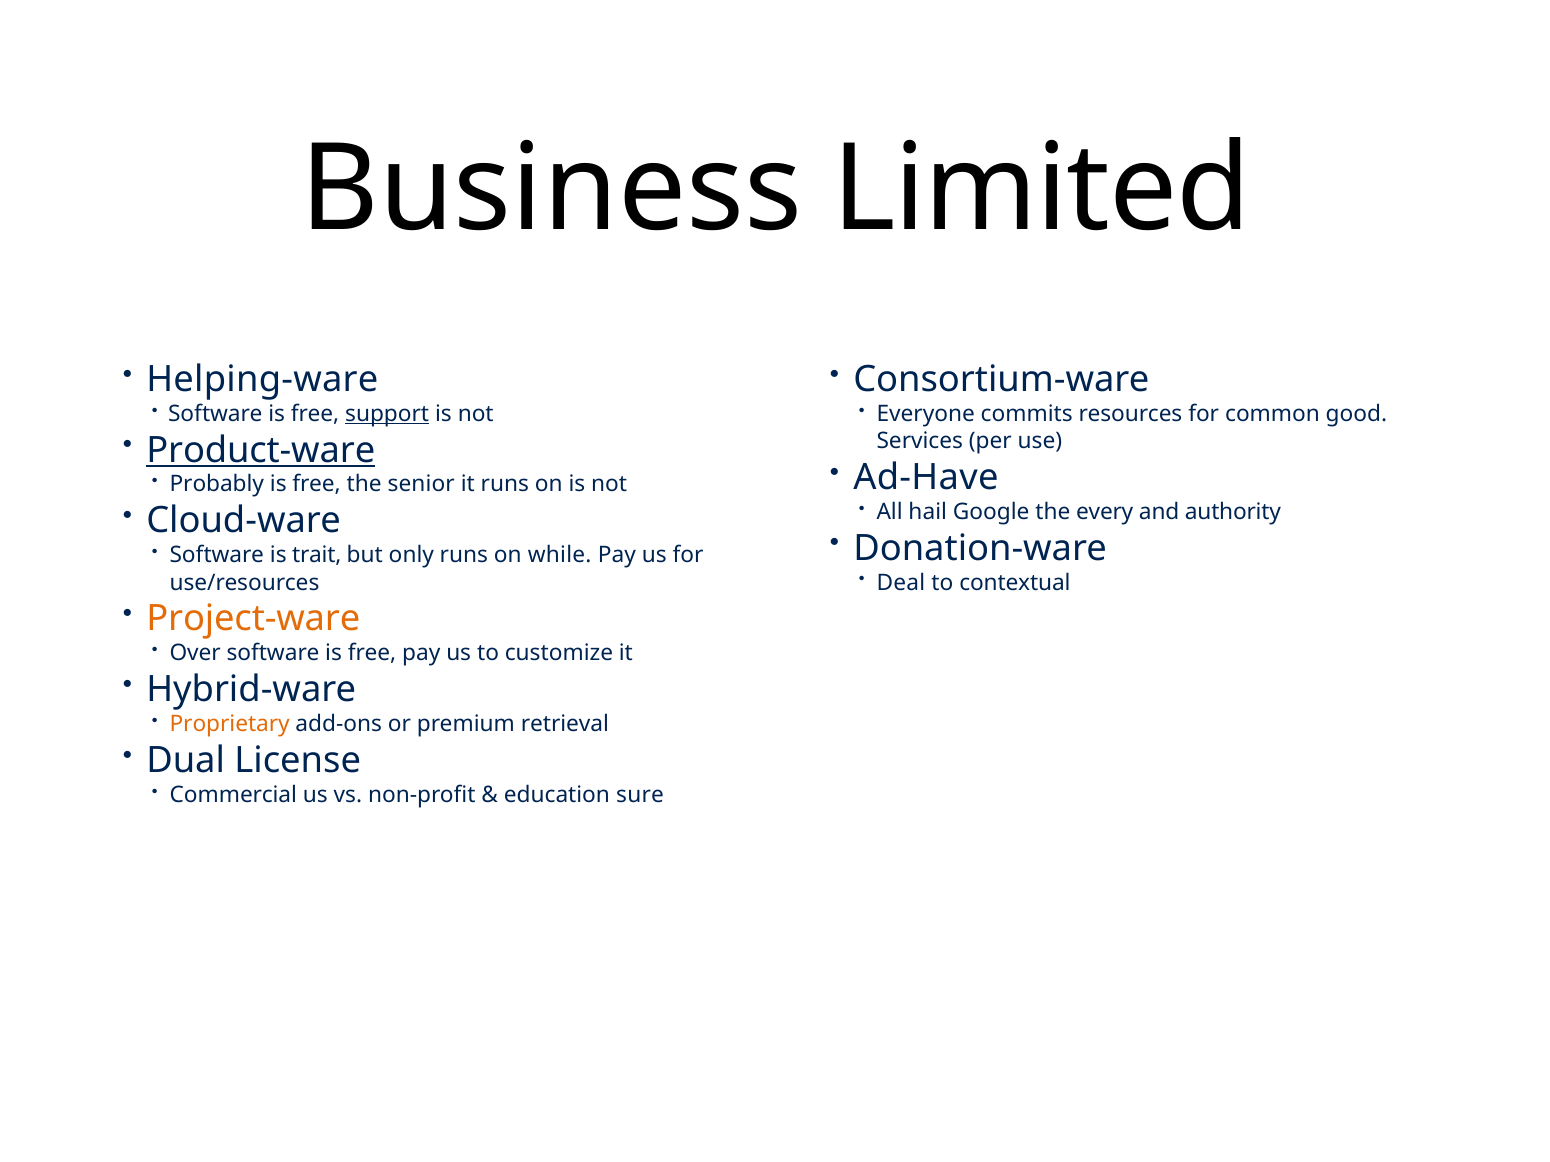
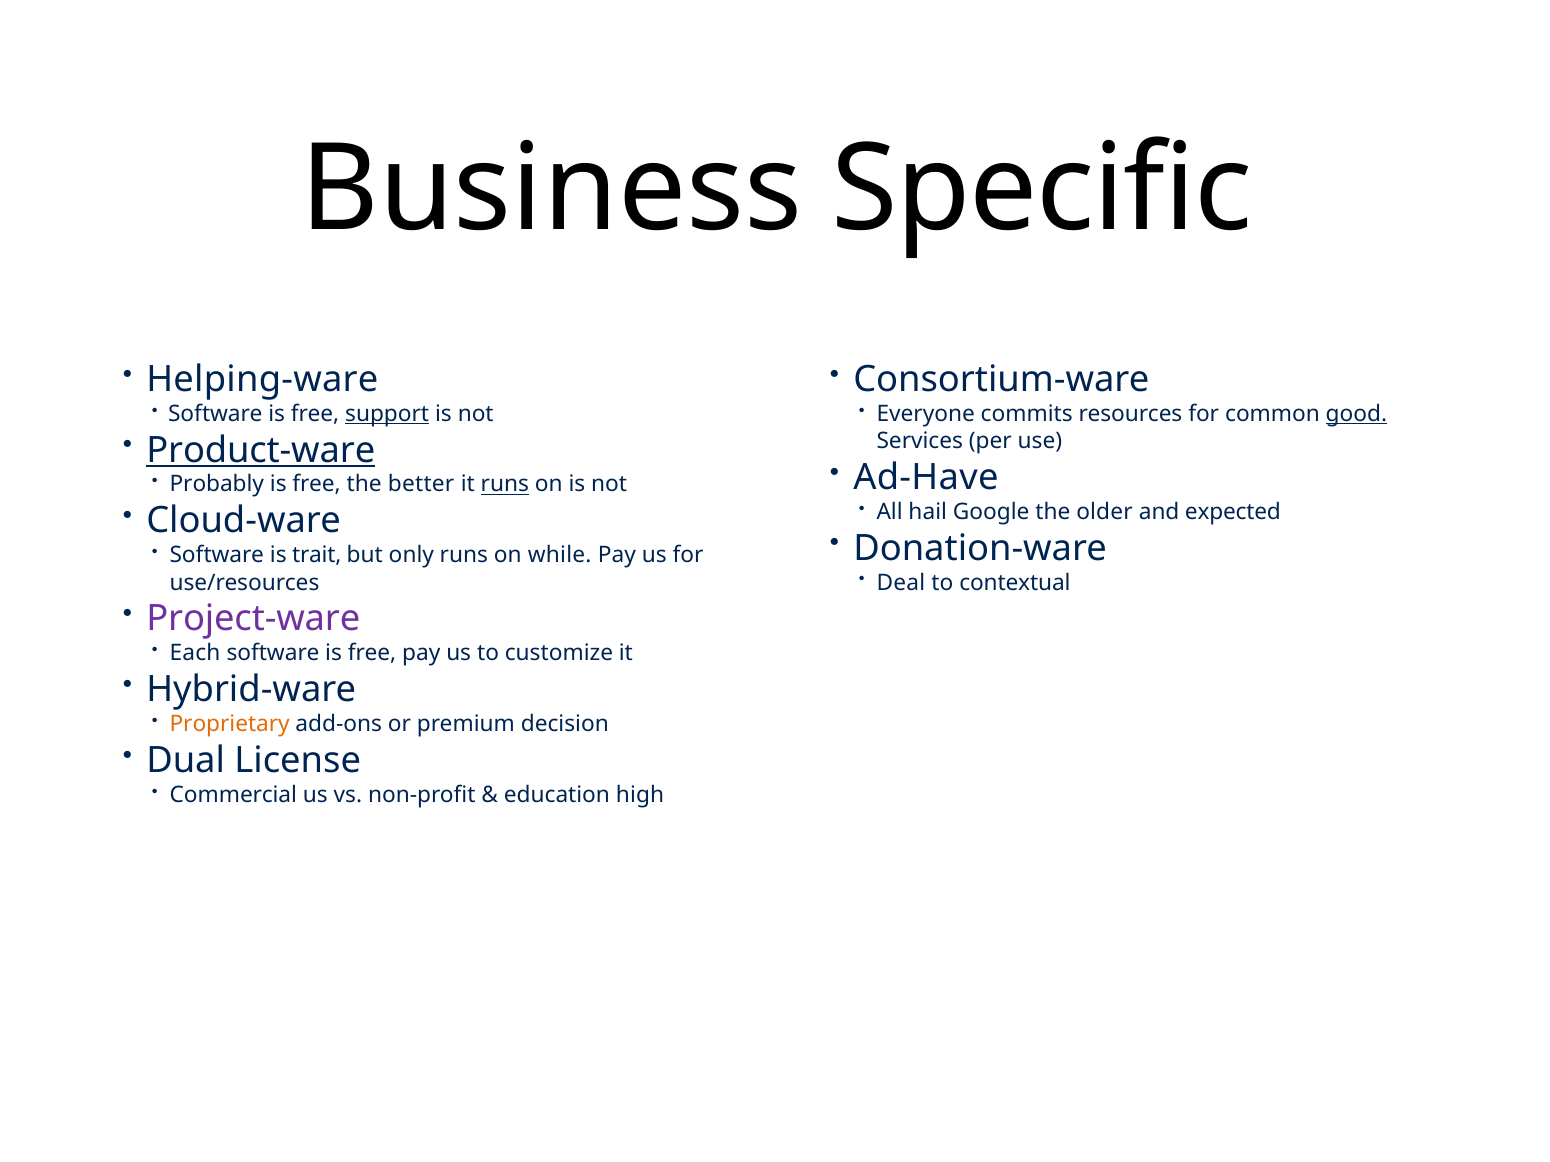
Limited: Limited -> Specific (1042, 190)
good underline: none -> present (1356, 414)
senior: senior -> better (421, 485)
runs underline: none -> present (505, 485)
every: every -> older (1105, 512)
authority: authority -> expected (1233, 512)
Project-ware colour: orange -> purple (253, 619)
Over: Over -> Each (195, 654)
retrieval: retrieval -> decision (565, 724)
sure: sure -> high (640, 795)
